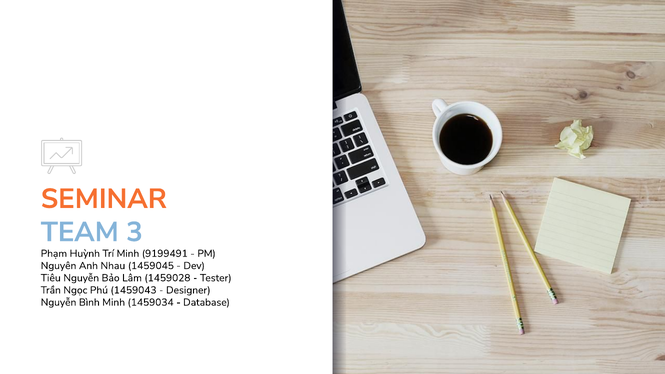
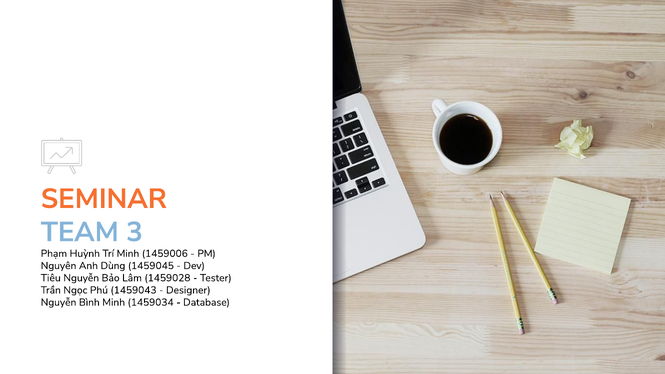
9199491: 9199491 -> 1459006 (165, 254)
Nhau: Nhau -> Dùng (113, 266)
